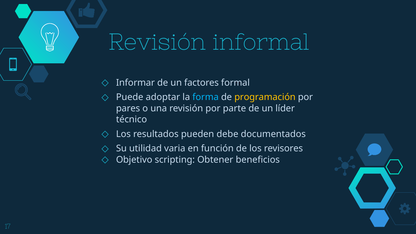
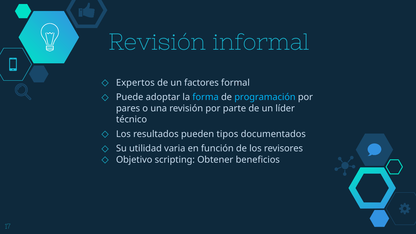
Informar: Informar -> Expertos (135, 83)
programación colour: yellow -> light blue (265, 97)
debe: debe -> tipos (227, 134)
